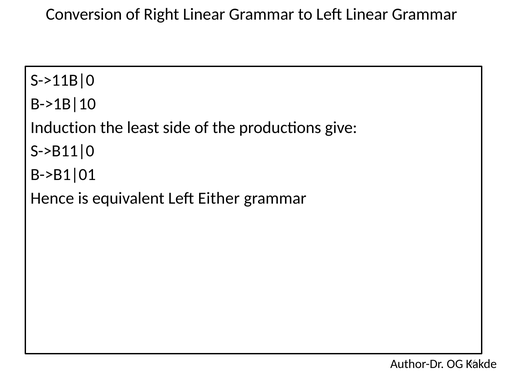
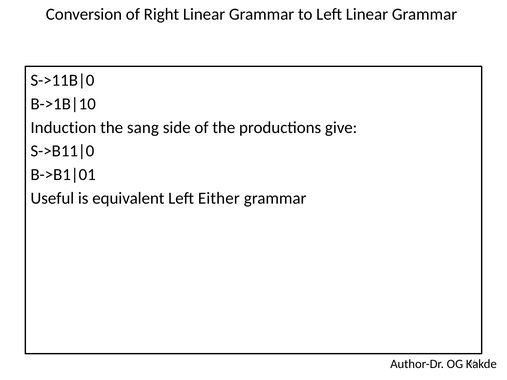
least: least -> sang (143, 128)
Hence: Hence -> Useful (52, 198)
